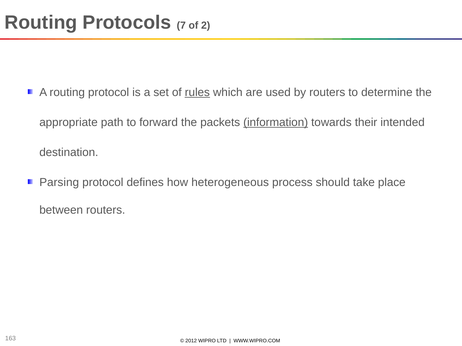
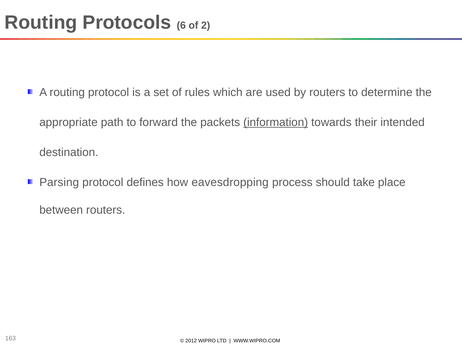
7: 7 -> 6 (181, 25)
rules underline: present -> none (197, 93)
heterogeneous: heterogeneous -> eavesdropping (230, 183)
